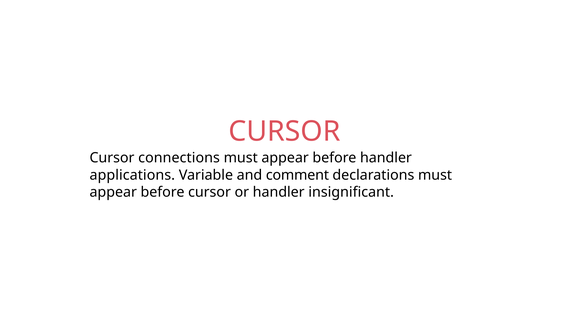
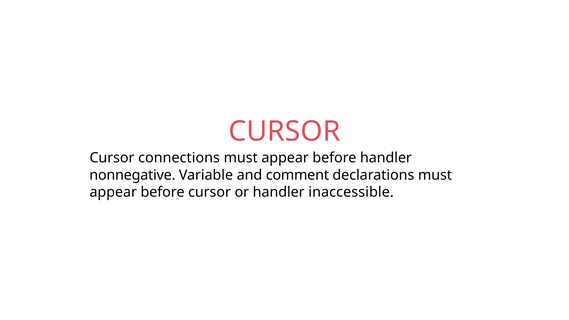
applications: applications -> nonnegative (132, 175)
insignificant: insignificant -> inaccessible (351, 192)
